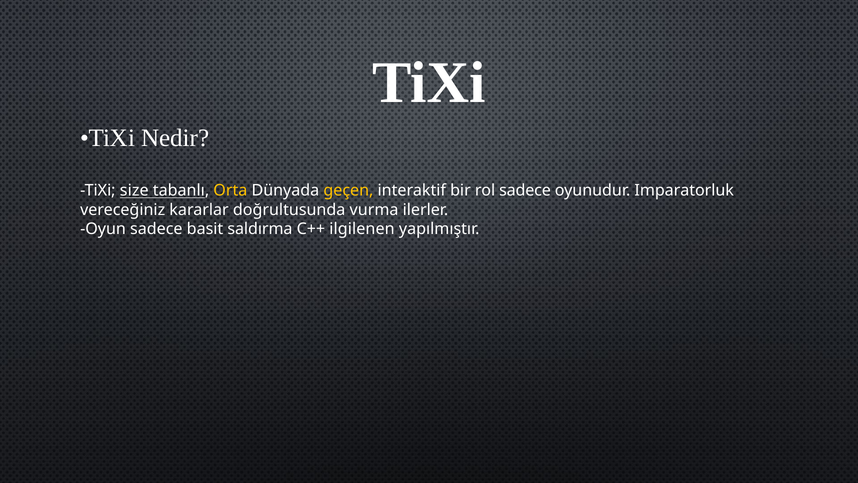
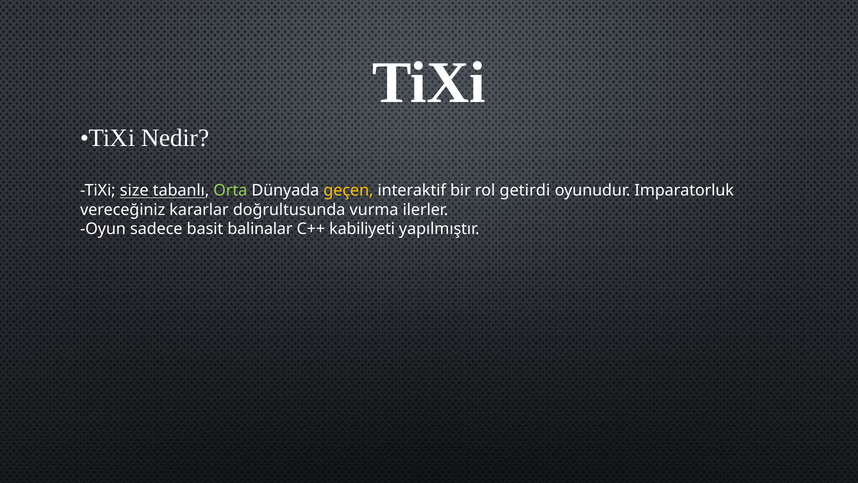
Orta colour: yellow -> light green (230, 190)
rol sadece: sadece -> getirdi (525, 190)
saldırma: saldırma -> balinalar (260, 229)
ilgilenen: ilgilenen -> kabiliyeti (362, 229)
